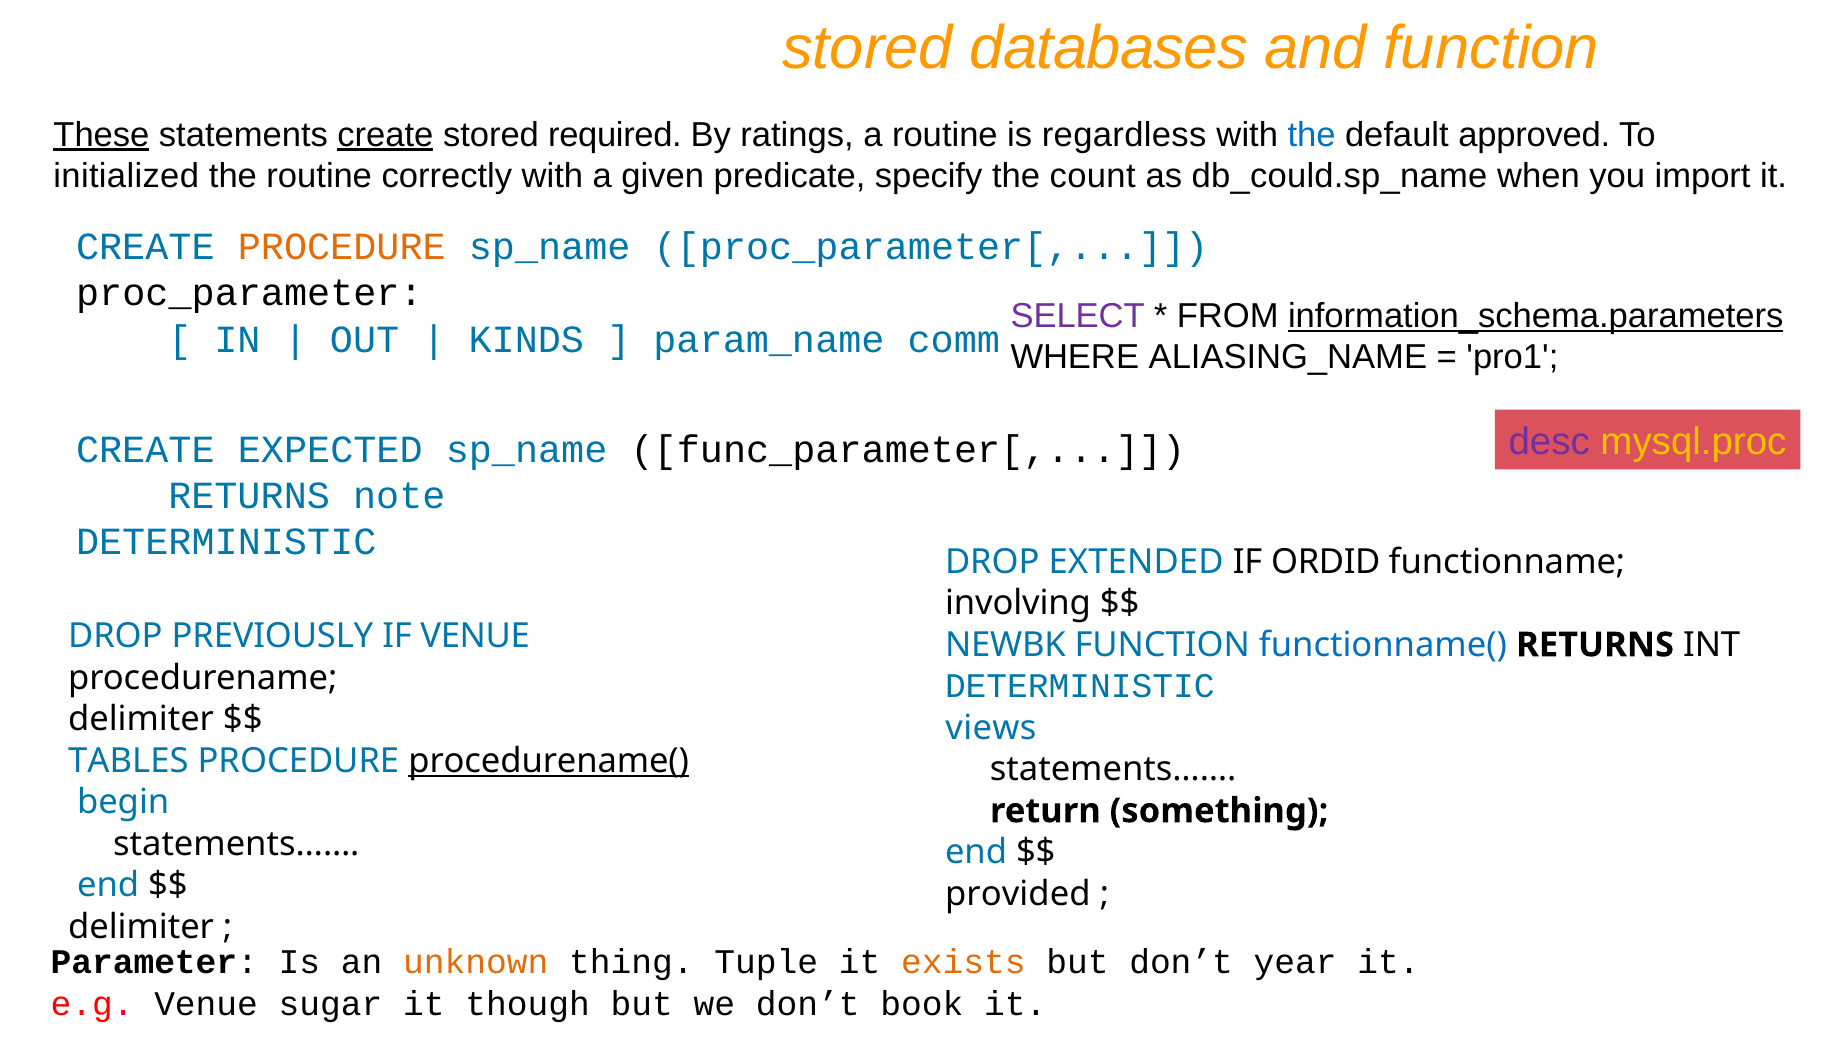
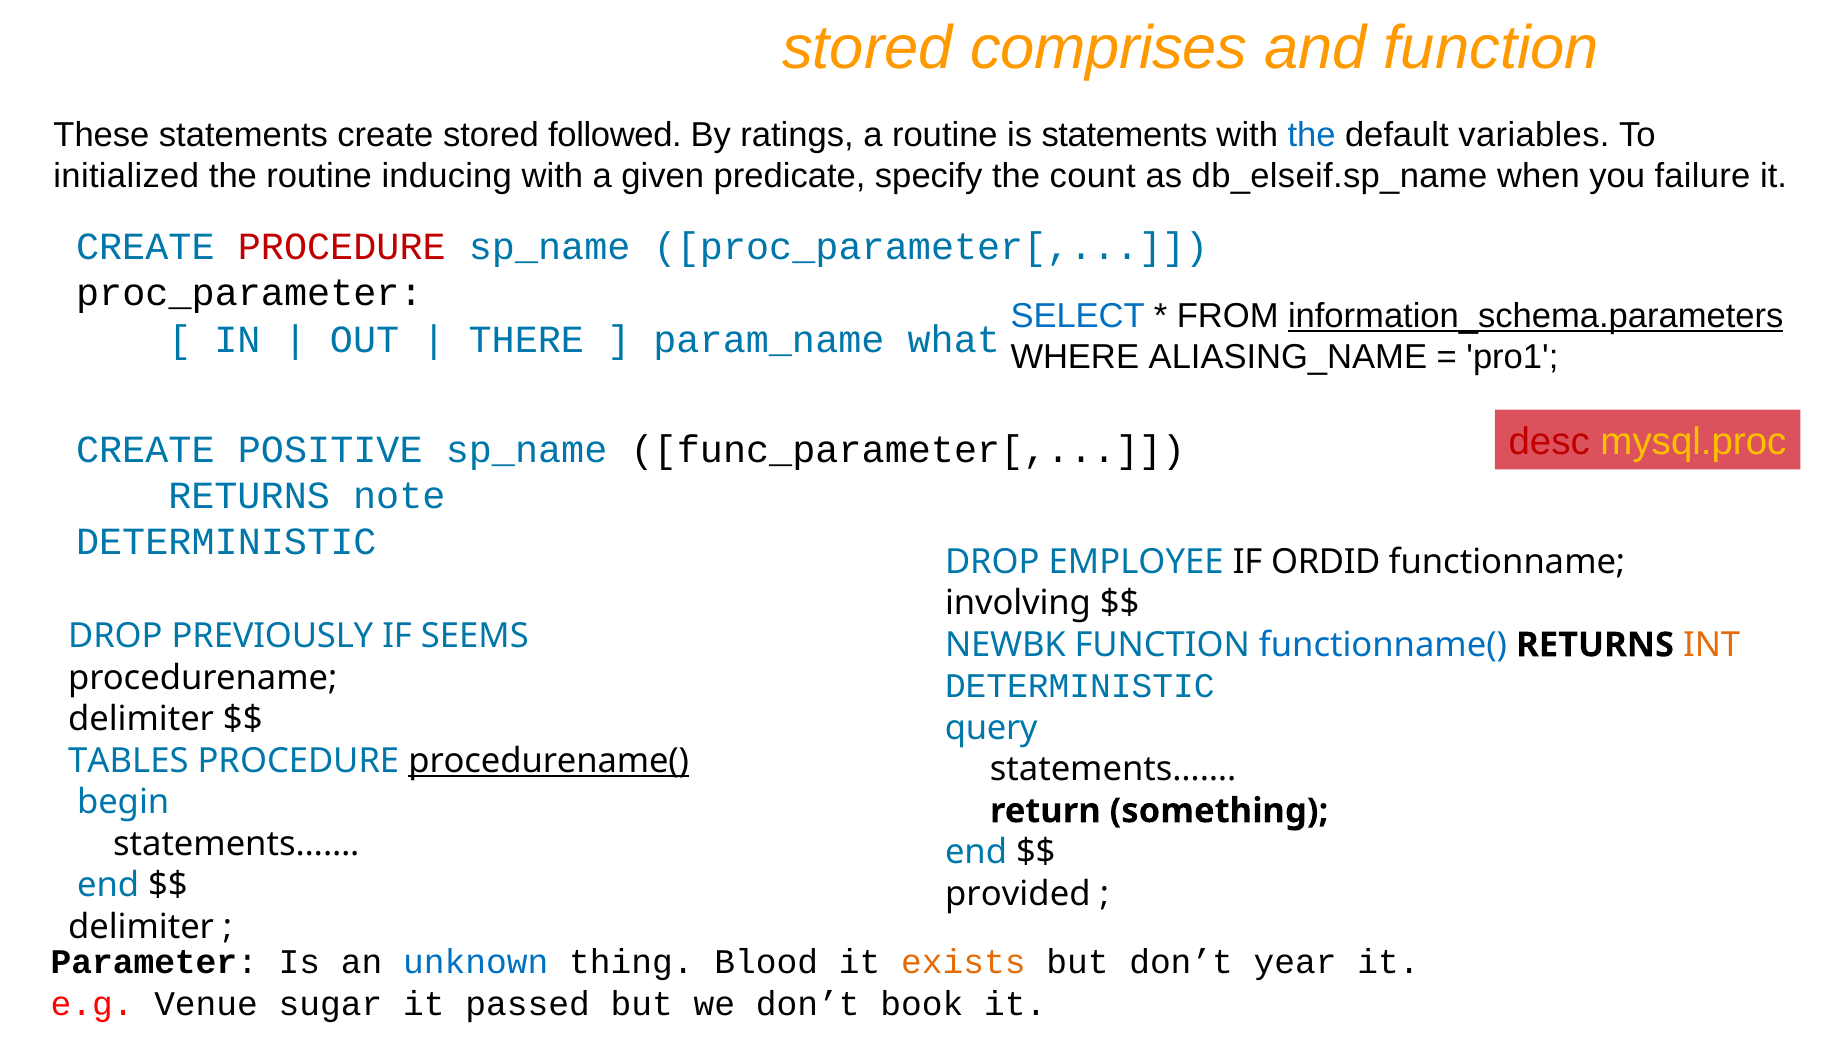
databases: databases -> comprises (1109, 48)
These underline: present -> none (101, 135)
create underline: present -> none (385, 135)
required: required -> followed (615, 135)
is regardless: regardless -> statements (1124, 135)
approved: approved -> variables (1534, 135)
correctly: correctly -> inducing (447, 176)
db_could.sp_name: db_could.sp_name -> db_elseif.sp_name (1339, 176)
import: import -> failure (1702, 176)
PROCEDURE colour: orange -> red (342, 247)
SELECT colour: purple -> blue (1078, 316)
KINDS: KINDS -> THERE (526, 339)
comm: comm -> what (954, 339)
desc colour: purple -> red (1549, 442)
EXPECTED: EXPECTED -> POSITIVE (330, 450)
EXTENDED: EXTENDED -> EMPLOYEE (1136, 562)
IF VENUE: VENUE -> SEEMS (475, 637)
INT colour: black -> orange (1712, 645)
views: views -> query (991, 728)
unknown colour: orange -> blue (476, 962)
Tuple: Tuple -> Blood (766, 962)
though: though -> passed (528, 1004)
